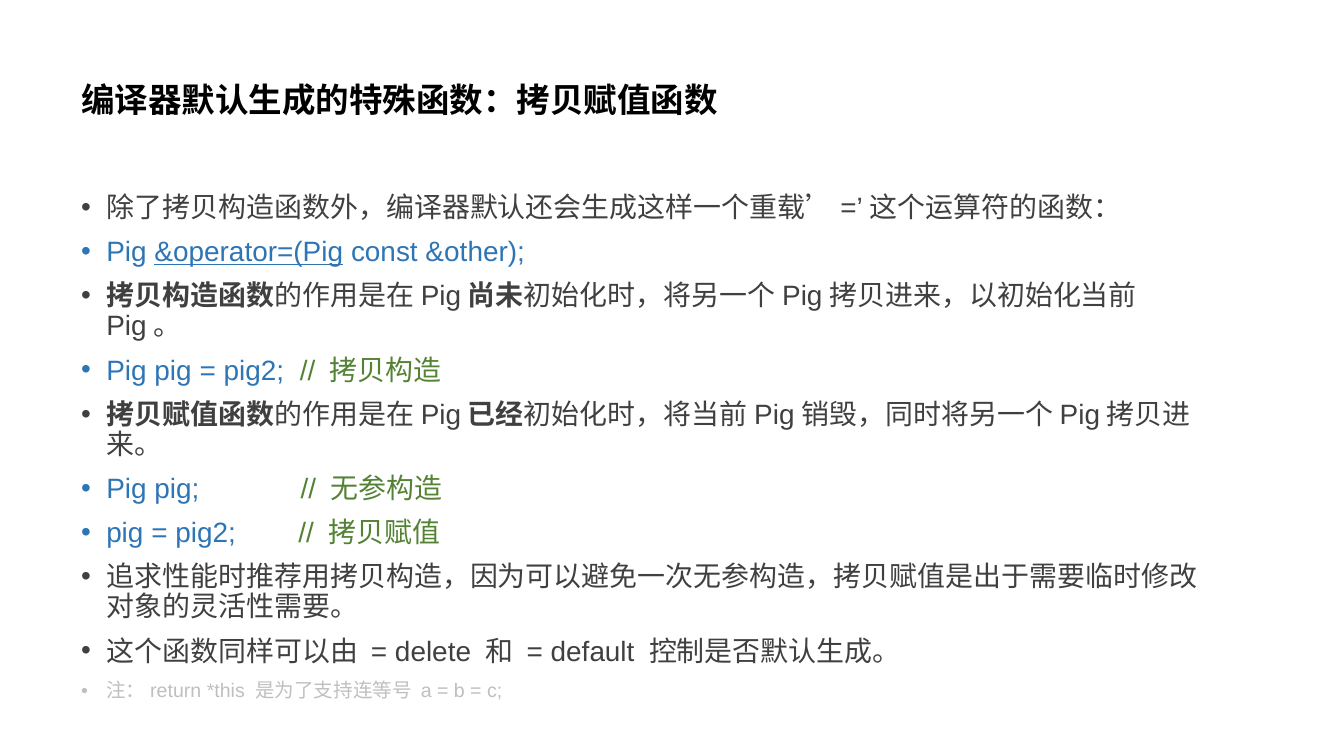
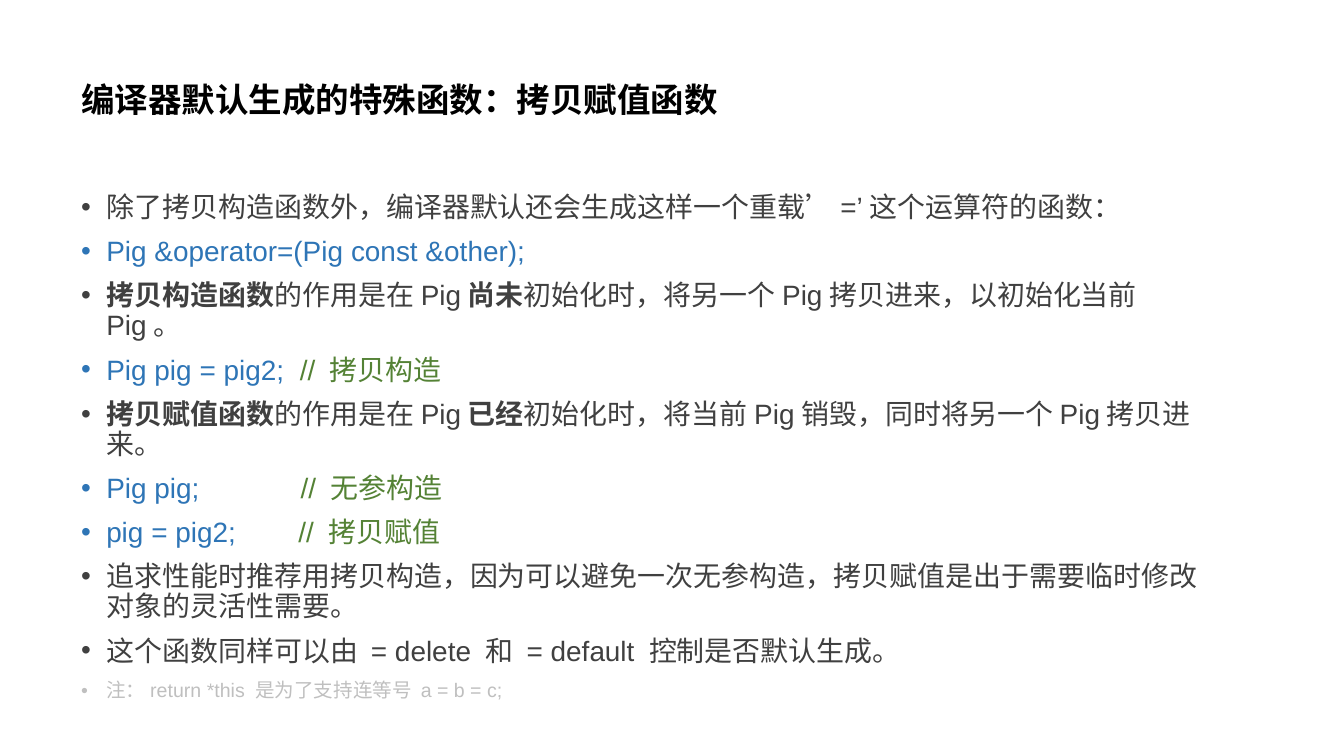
&operator=(Pig underline: present -> none (249, 252)
